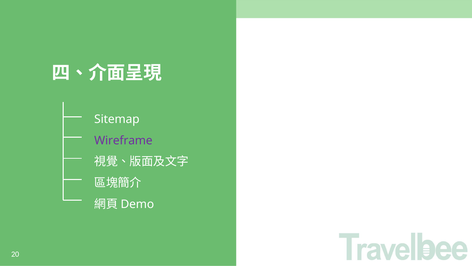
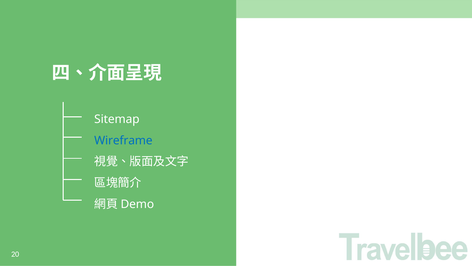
Wireframe colour: purple -> blue (123, 140)
